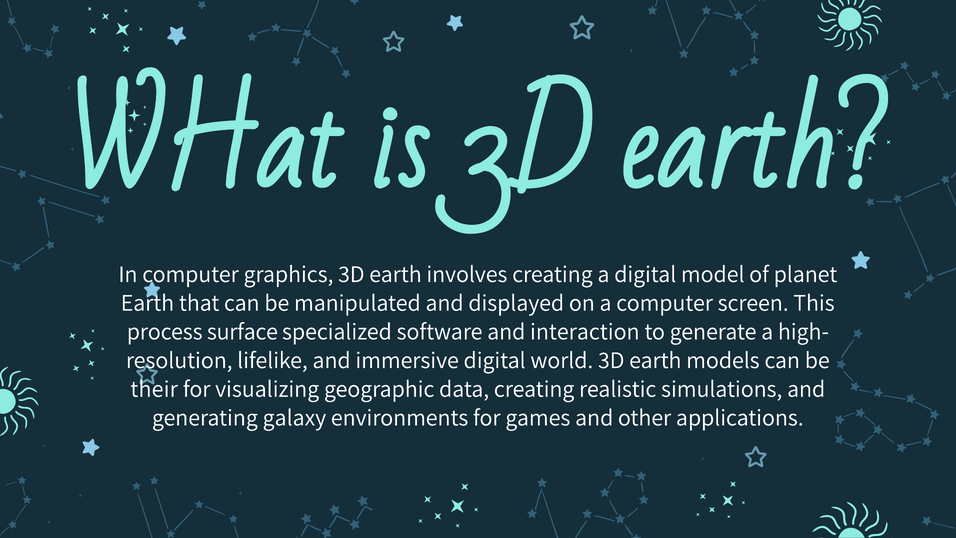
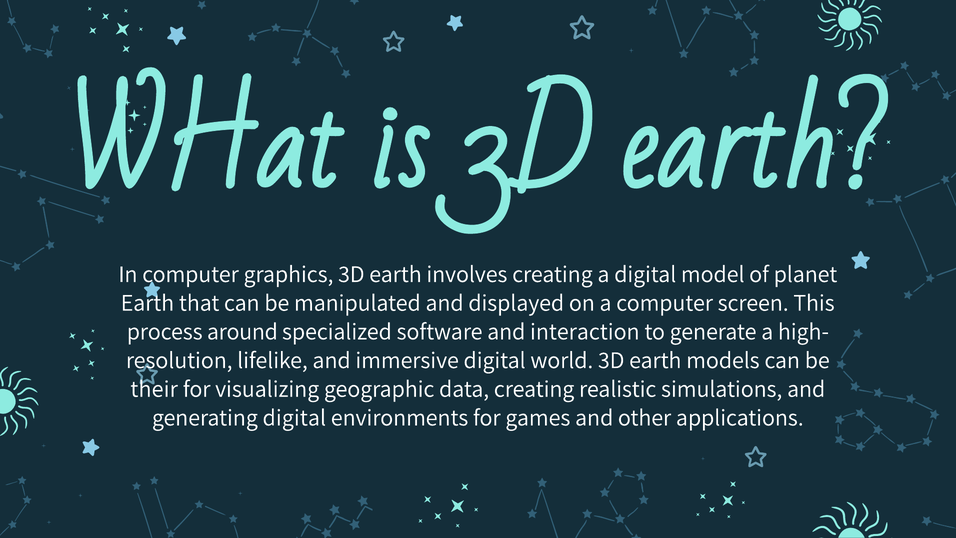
surface: surface -> around (242, 331)
generating galaxy: galaxy -> digital (294, 417)
